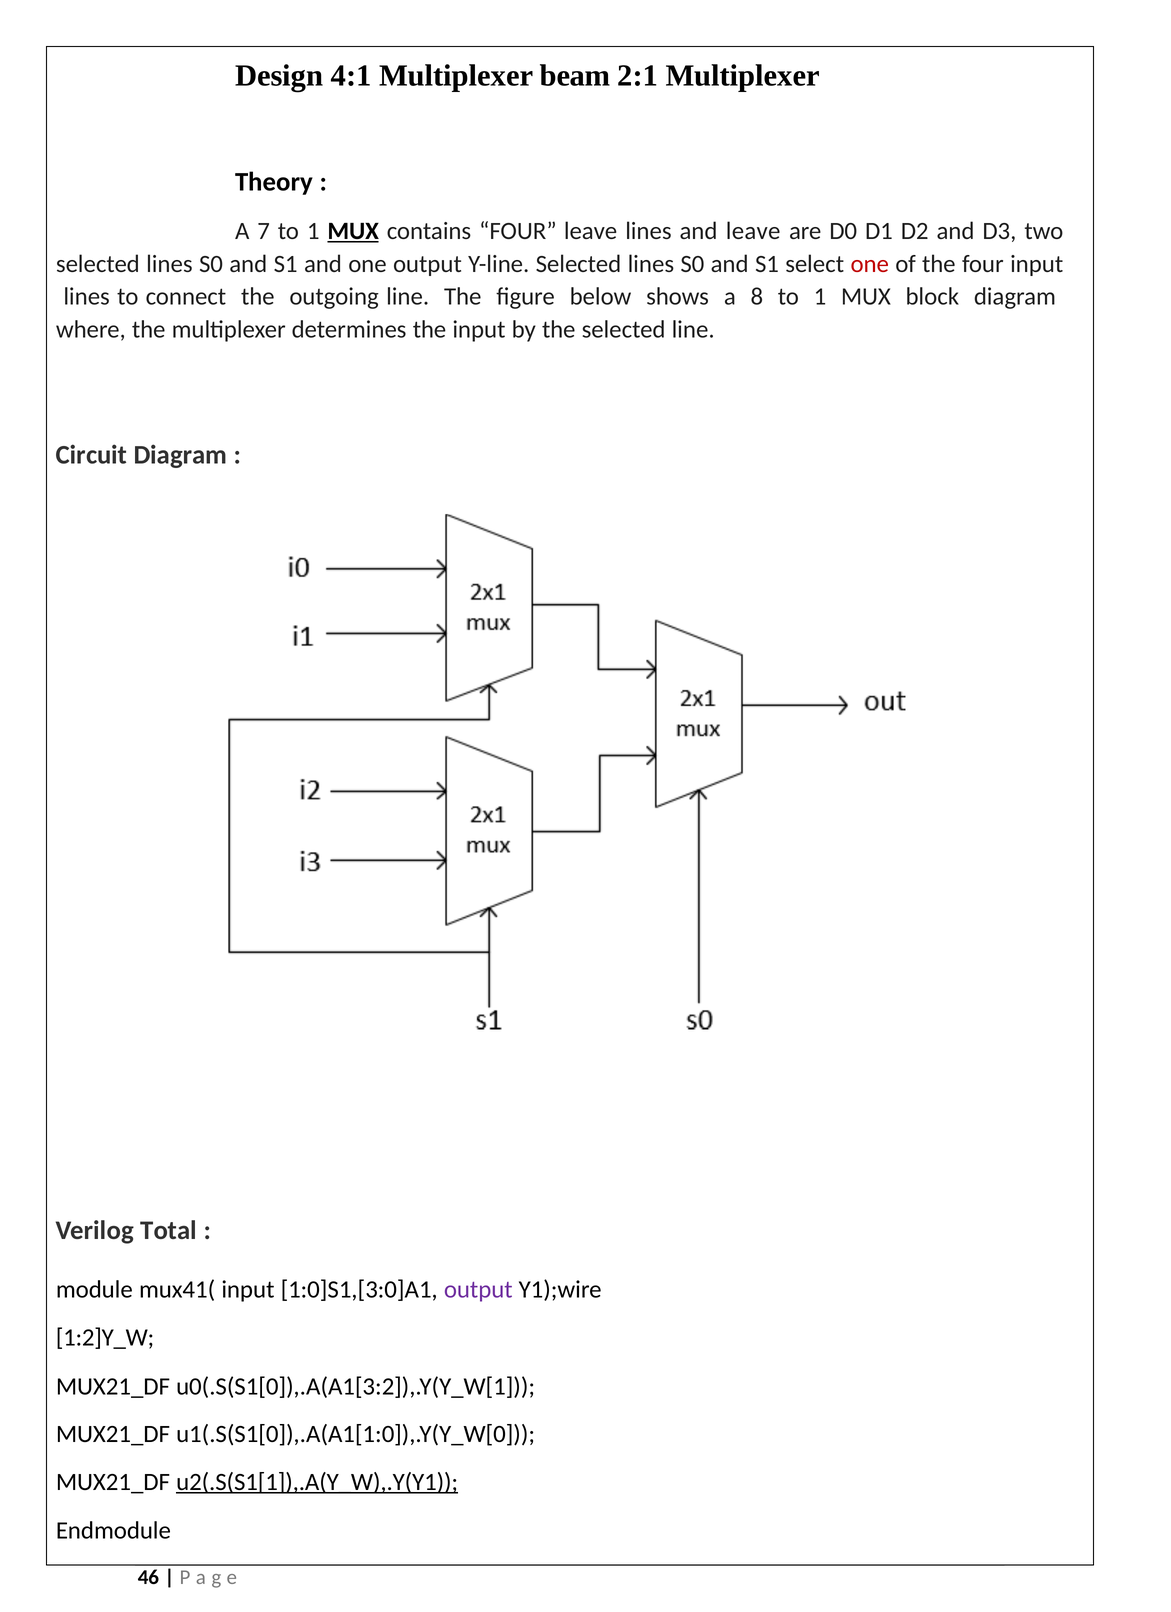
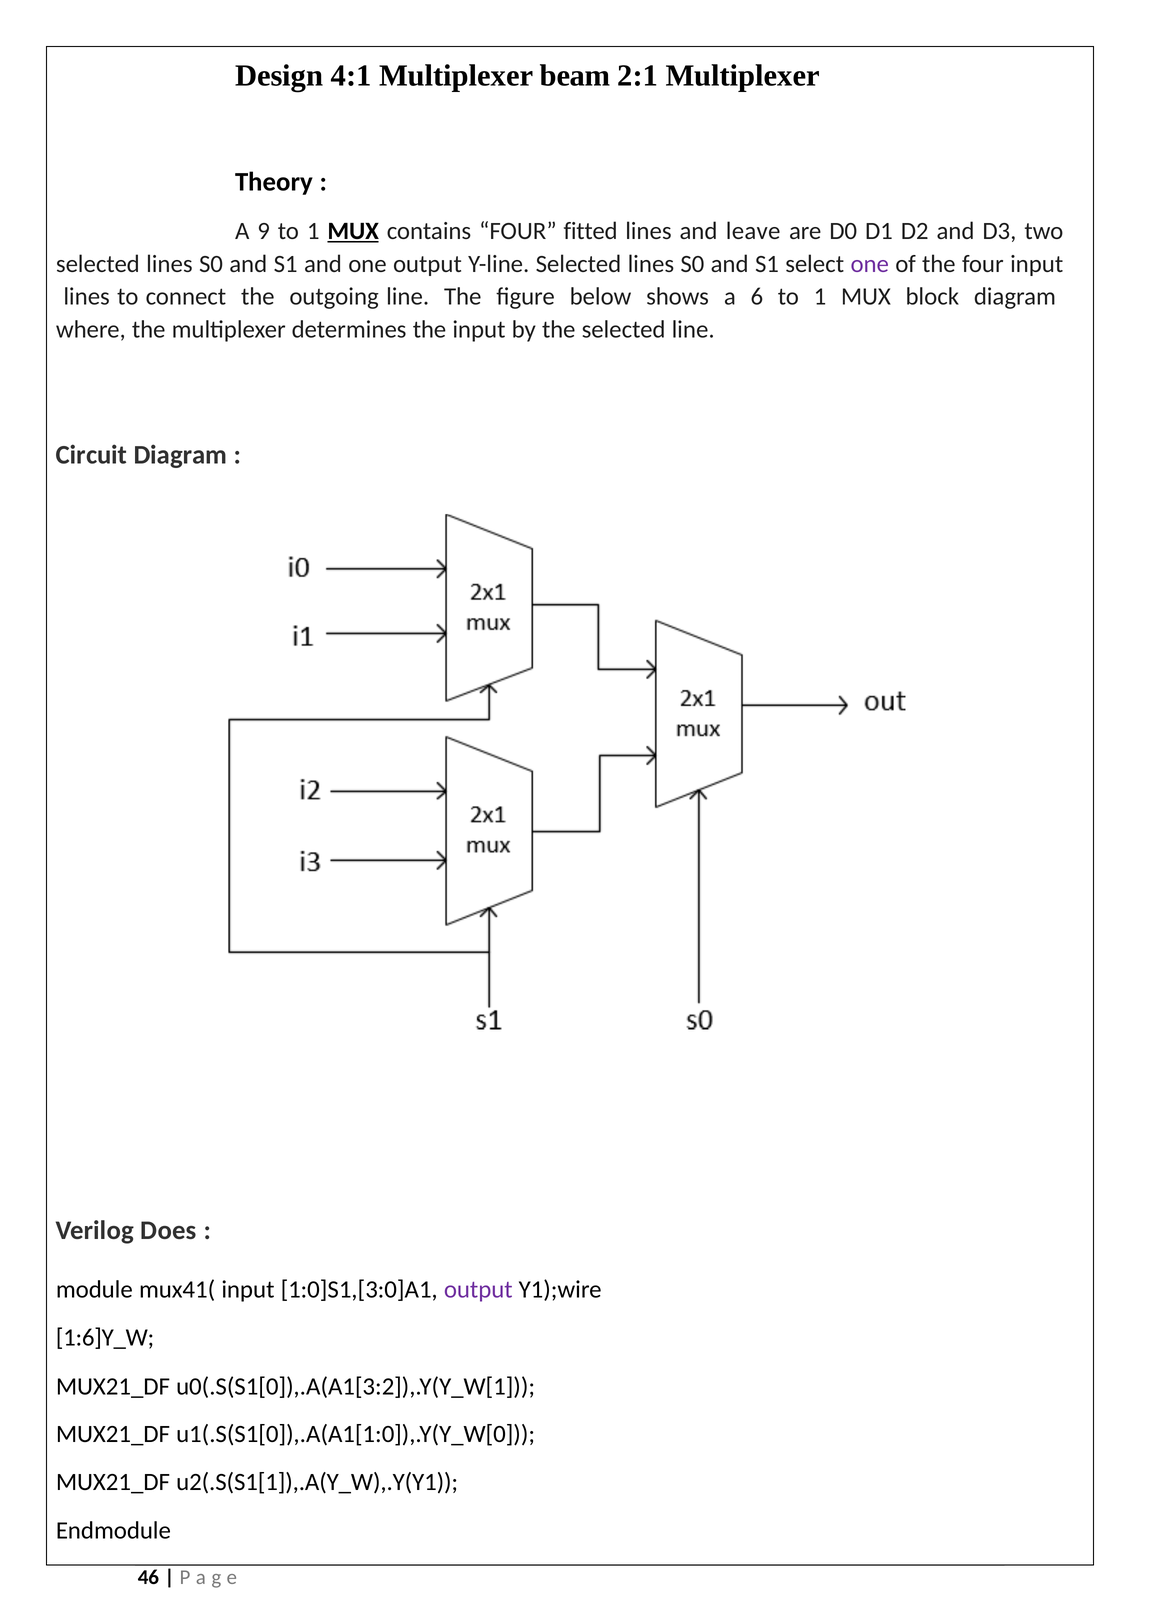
7: 7 -> 9 (264, 231)
FOUR leave: leave -> fitted (591, 231)
one colour: red -> purple (870, 264)
8: 8 -> 6 (757, 297)
Total: Total -> Does (168, 1230)
1:2]Y_W: 1:2]Y_W -> 1:6]Y_W (105, 1338)
u2(.S(S1[1]),.A(Y_W),.Y(Y1 underline: present -> none (317, 1482)
